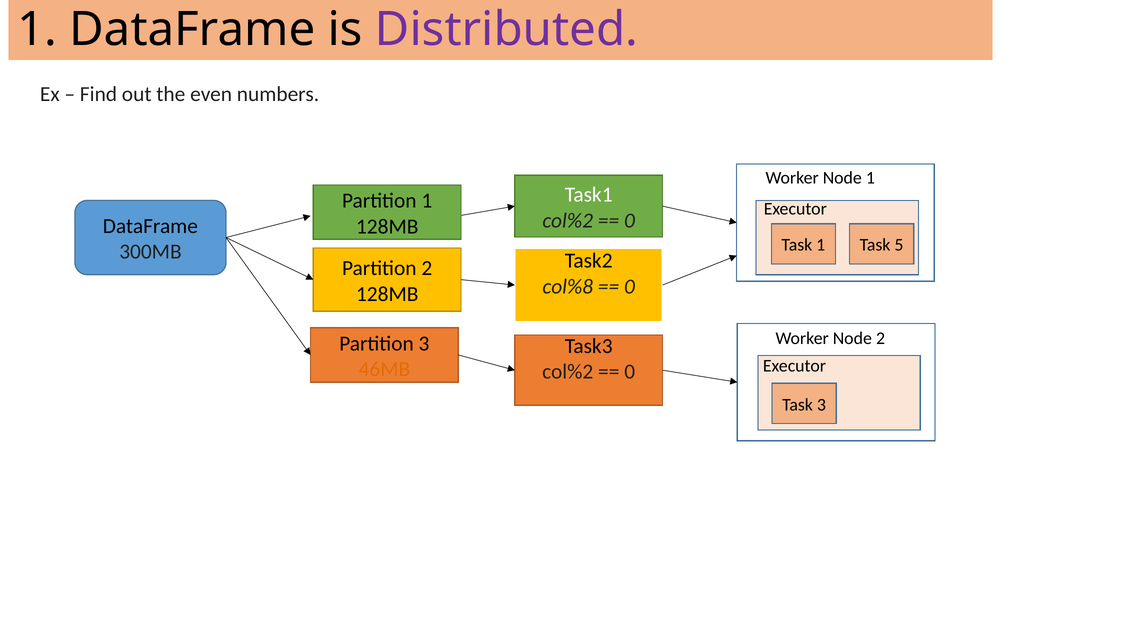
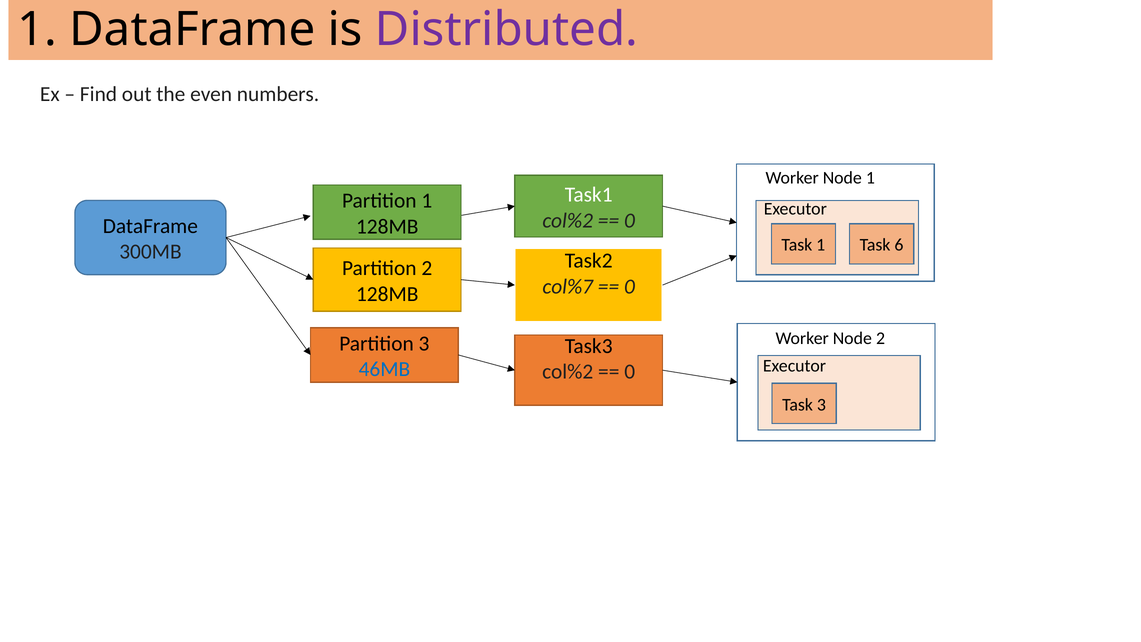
5: 5 -> 6 (899, 245)
col%8: col%8 -> col%7 (568, 286)
46MB colour: orange -> blue (384, 369)
